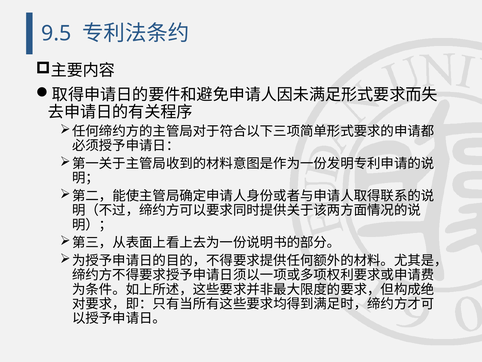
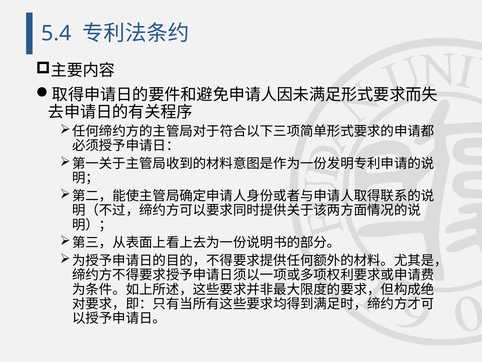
9.5: 9.5 -> 5.4 (56, 33)
